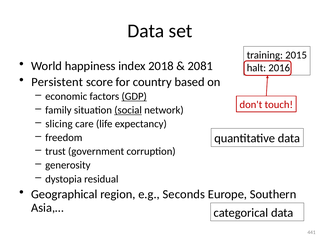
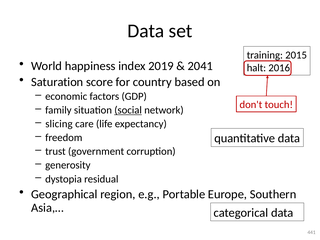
2018: 2018 -> 2019 (161, 66)
2081: 2081 -> 2041 (200, 66)
Persistent: Persistent -> Saturation (57, 82)
GDP underline: present -> none (134, 96)
Seconds: Seconds -> Portable (184, 194)
